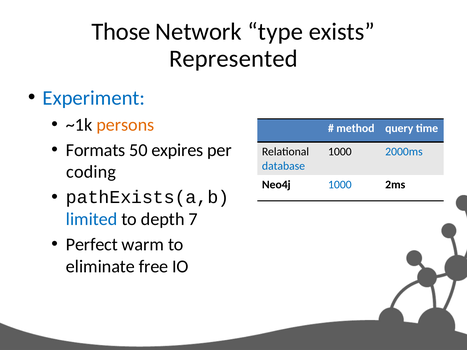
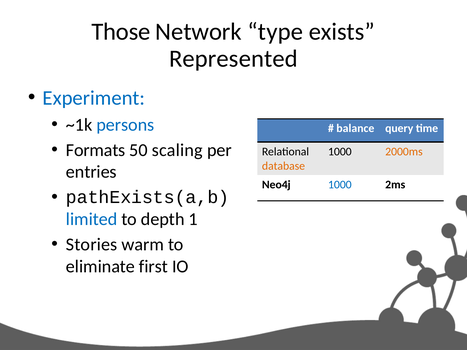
persons colour: orange -> blue (125, 125)
method: method -> balance (355, 128)
expires: expires -> scaling (177, 150)
2000ms colour: blue -> orange (404, 152)
database colour: blue -> orange (284, 166)
coding: coding -> entries (91, 172)
7: 7 -> 1 (193, 219)
Perfect: Perfect -> Stories (92, 245)
free: free -> first (153, 267)
